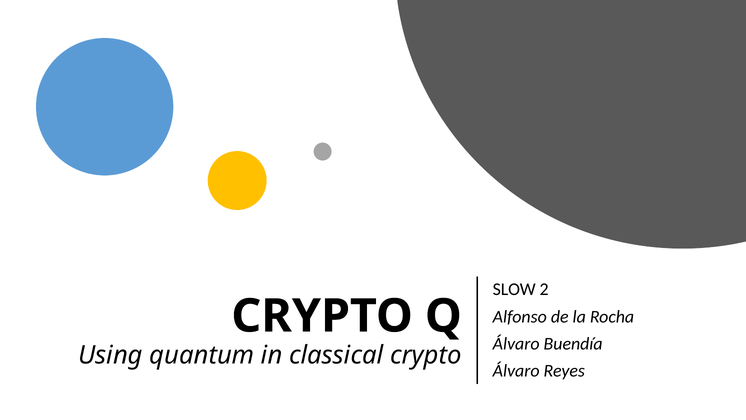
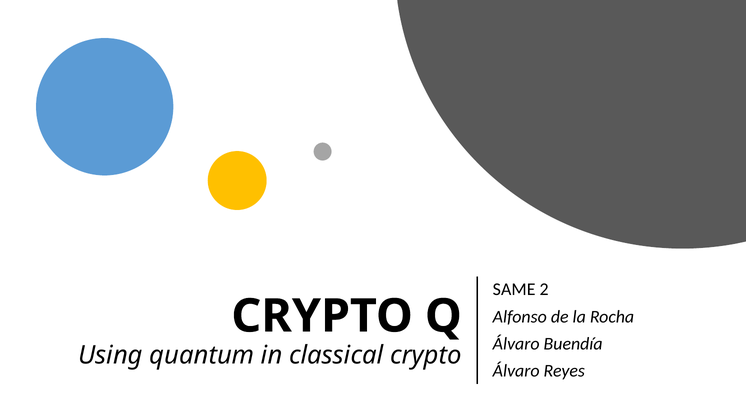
SLOW: SLOW -> SAME (514, 289)
